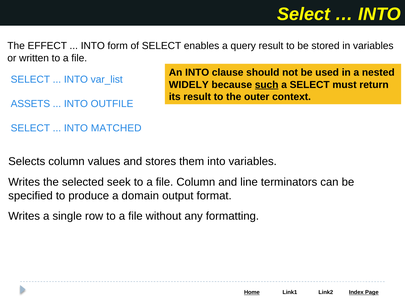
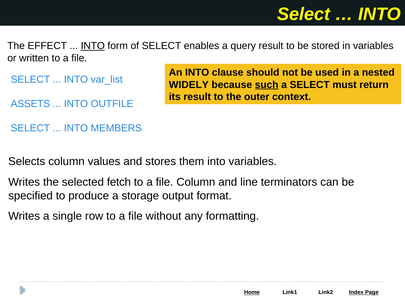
INTO underline: none -> present (93, 46)
MATCHED: MATCHED -> MEMBERS (116, 128)
seek: seek -> fetch (119, 182)
domain: domain -> storage (140, 195)
